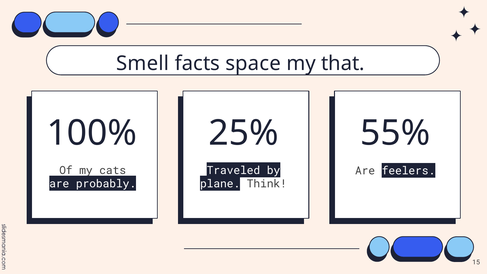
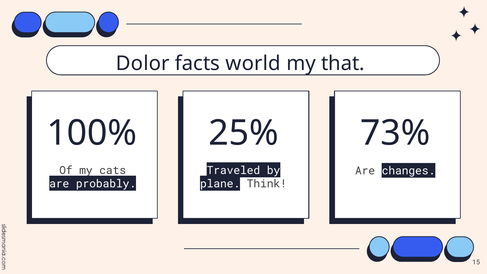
Smell: Smell -> Dolor (143, 63)
space: space -> world (253, 63)
55%: 55% -> 73% (395, 133)
feelers: feelers -> changes (408, 171)
